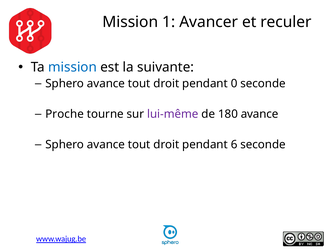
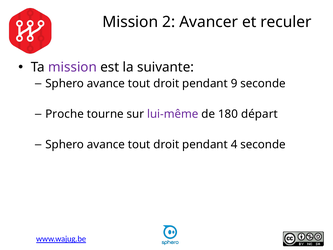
1: 1 -> 2 (169, 22)
mission colour: blue -> purple (73, 67)
0: 0 -> 9 (234, 83)
180 avance: avance -> départ (259, 114)
6: 6 -> 4 (234, 144)
